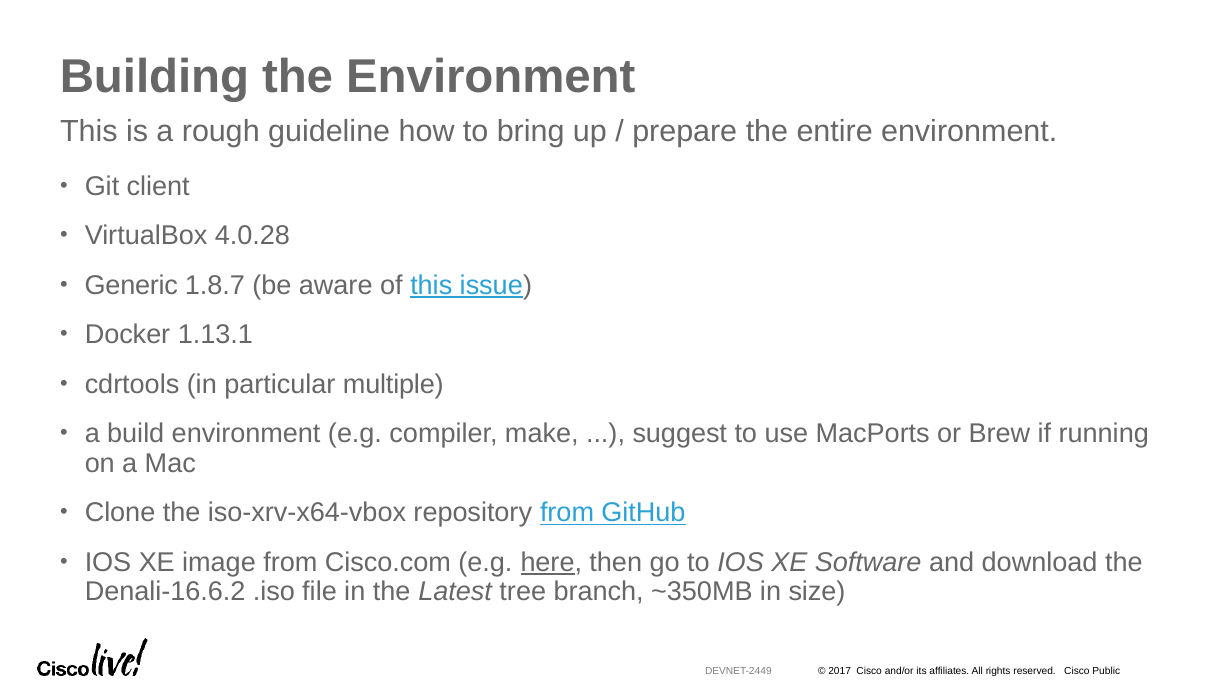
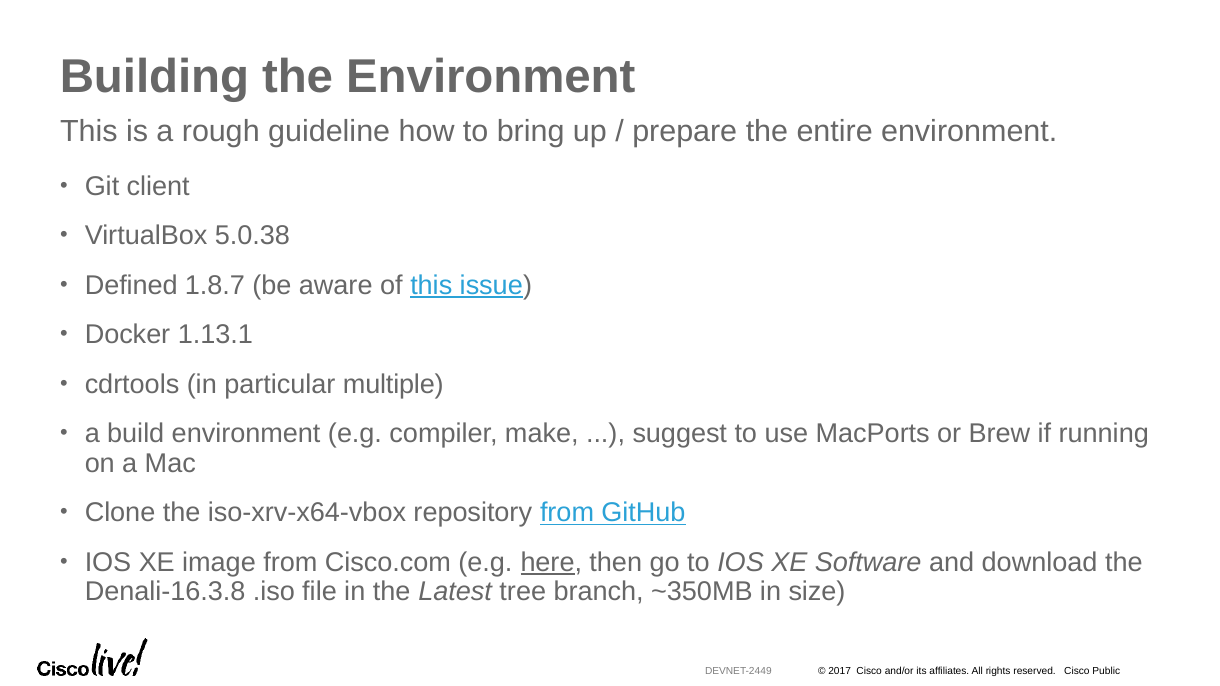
4.0.28: 4.0.28 -> 5.0.38 (252, 236)
Generic: Generic -> Defined (131, 285)
Denali-16.6.2: Denali-16.6.2 -> Denali-16.3.8 (165, 592)
